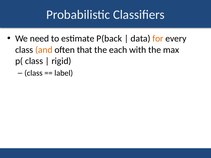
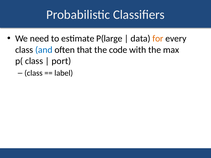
P(back: P(back -> P(large (109, 39)
and colour: orange -> blue (44, 50)
each: each -> code (118, 50)
rigid: rigid -> port (61, 61)
